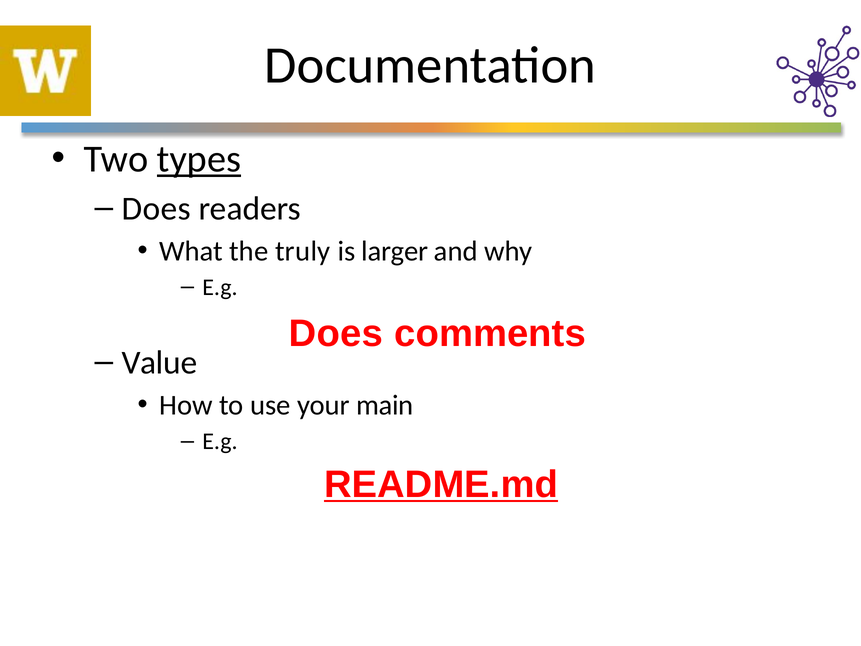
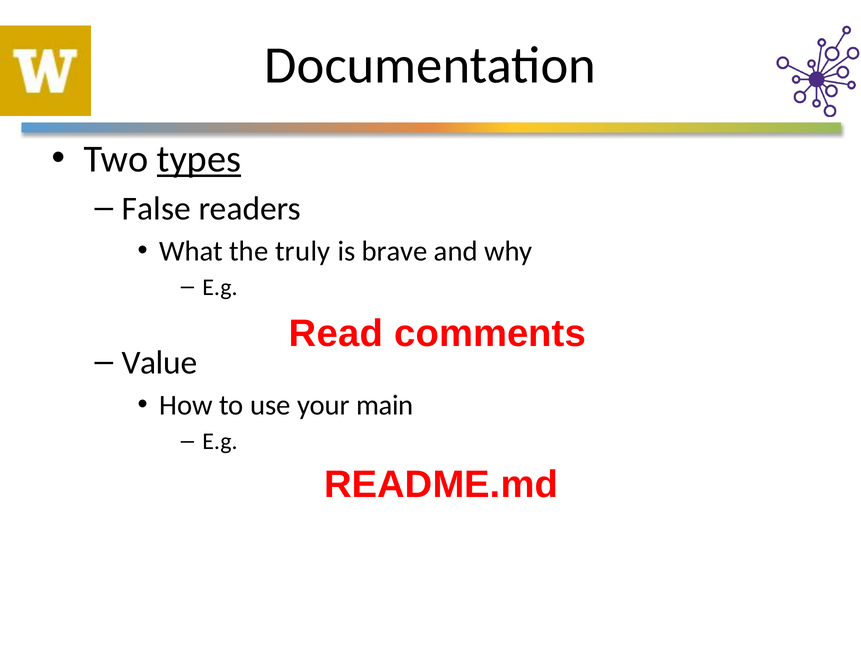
Does: Does -> False (156, 209)
larger: larger -> brave (395, 251)
Does: Does -> Read (336, 334)
README.md underline: present -> none (441, 484)
